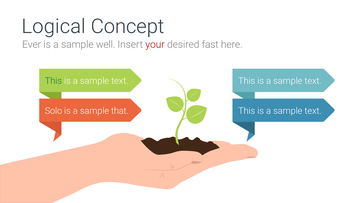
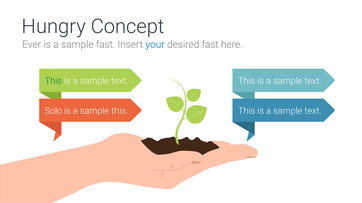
Logical: Logical -> Hungry (54, 27)
sample well: well -> fast (106, 45)
your colour: red -> blue (155, 45)
sample that: that -> this (120, 111)
